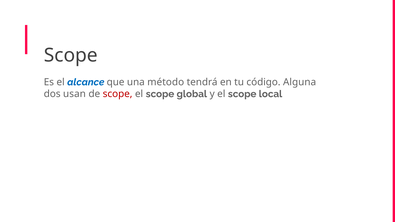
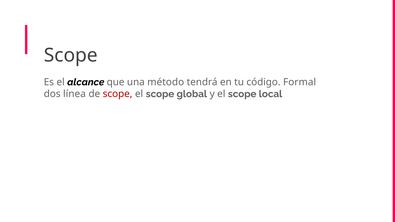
alcance colour: blue -> black (86, 82)
Alguna: Alguna -> Formal (300, 82)
usan: usan -> línea (74, 94)
